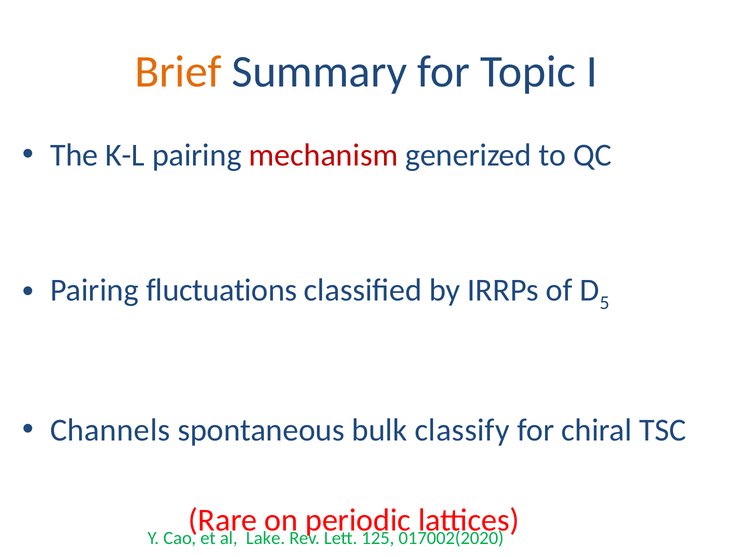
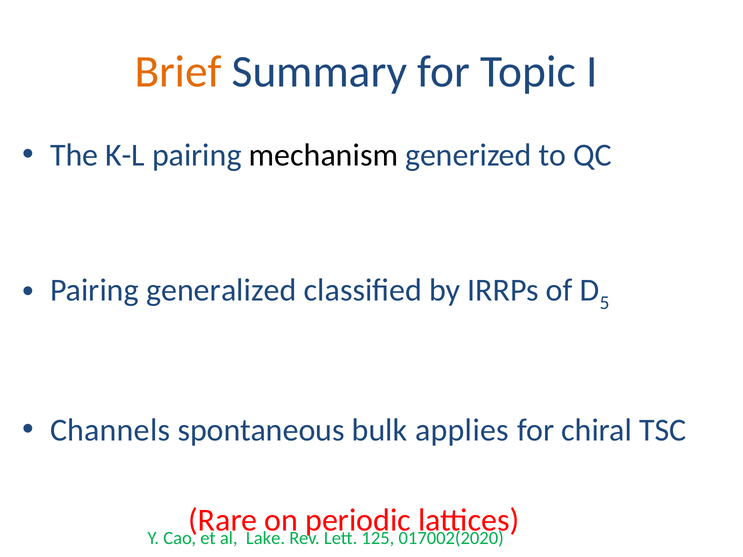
mechanism colour: red -> black (323, 155)
fluctuations: fluctuations -> generalized (221, 290)
classify: classify -> applies (462, 431)
